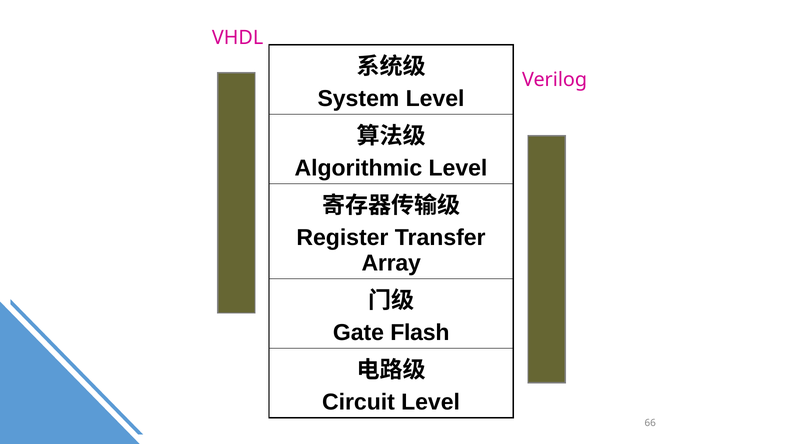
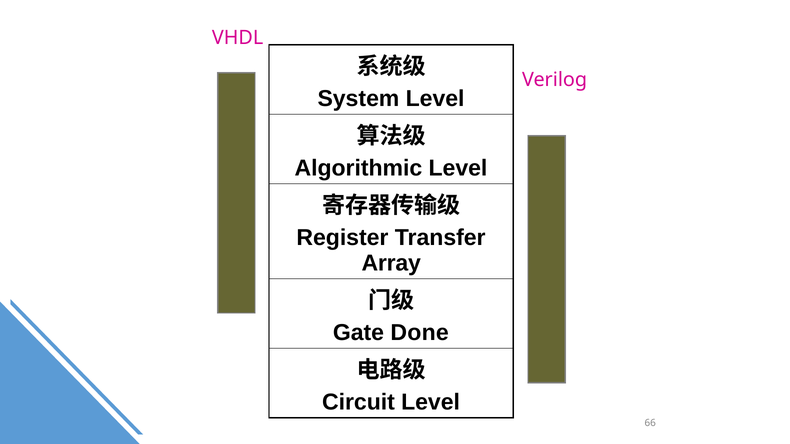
Flash: Flash -> Done (420, 333)
